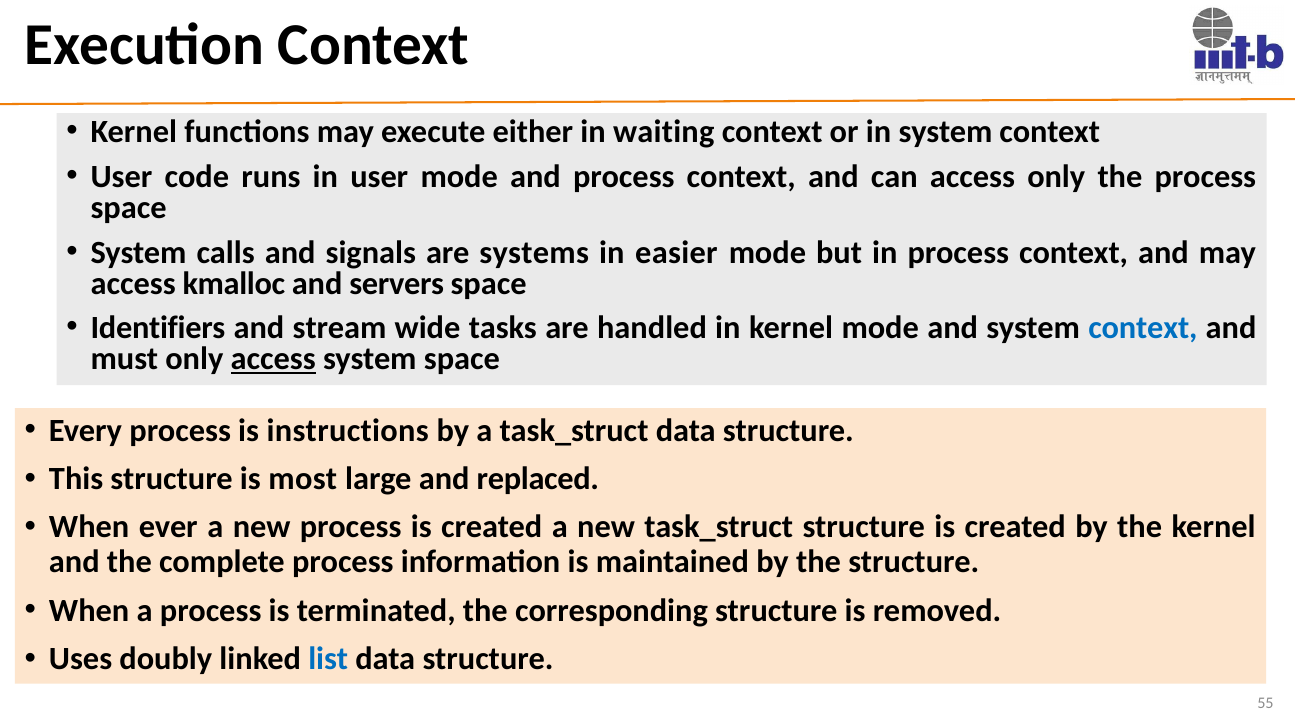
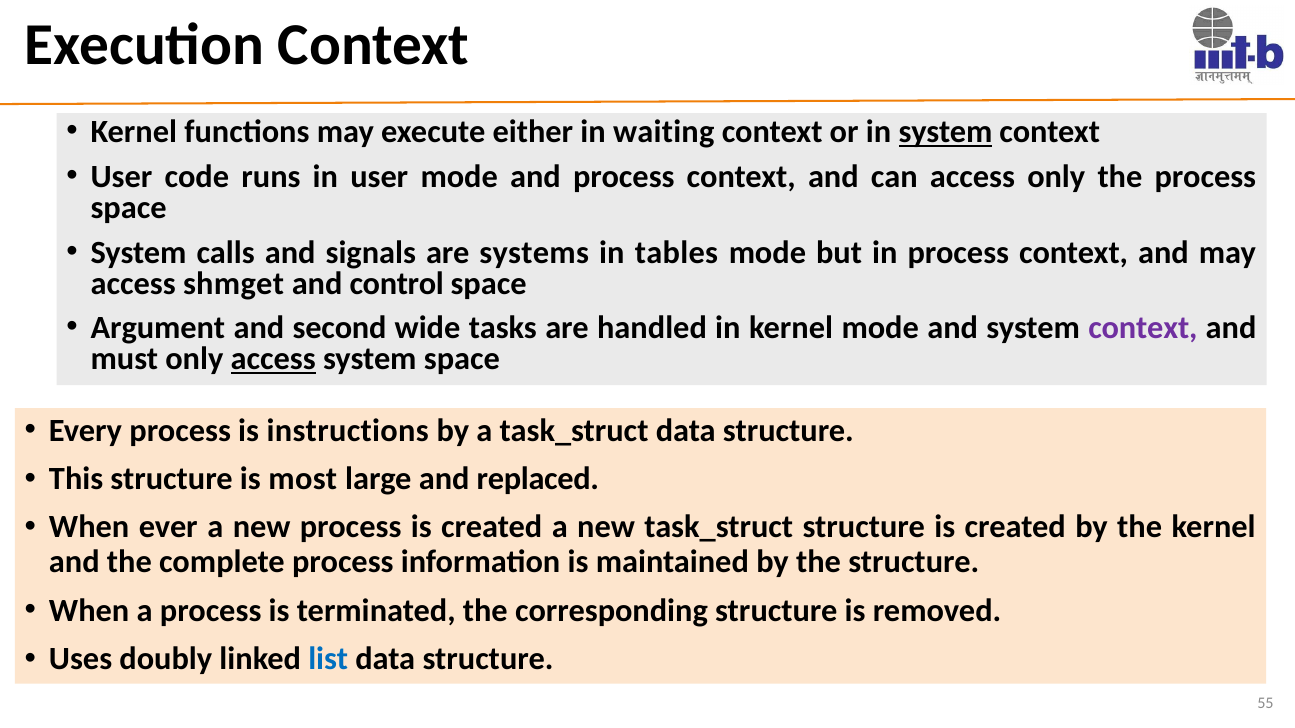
system underline: none -> present (945, 132)
easier: easier -> tables (676, 253)
kmalloc: kmalloc -> shmget (234, 284)
servers: servers -> control (397, 284)
Identifiers: Identifiers -> Argument (158, 328)
stream: stream -> second (340, 328)
context colour: blue -> purple (1143, 328)
